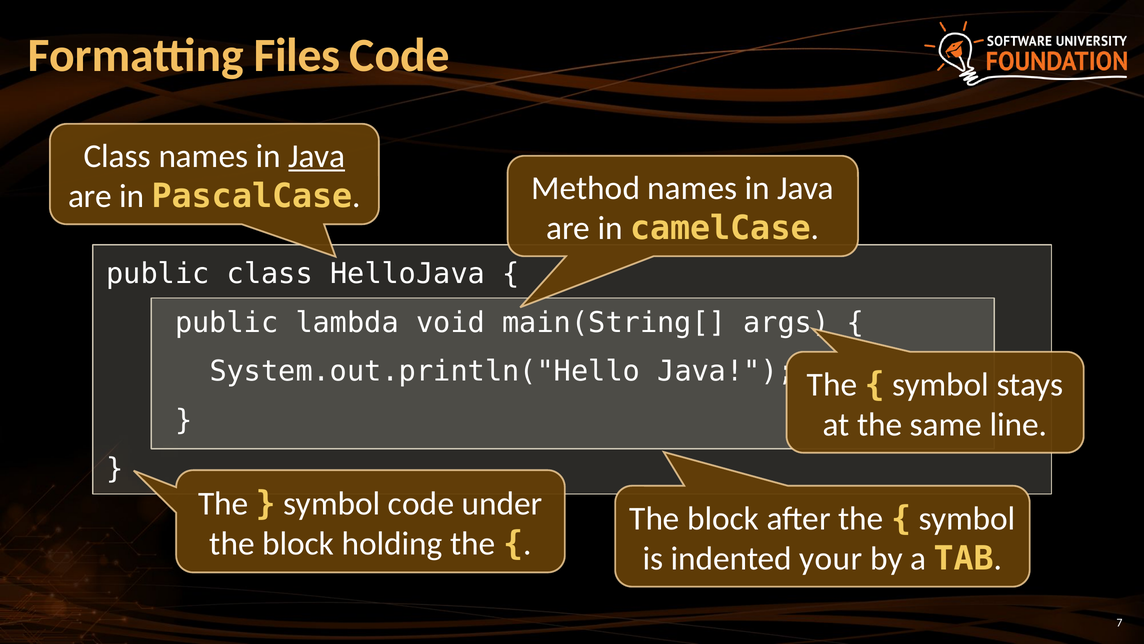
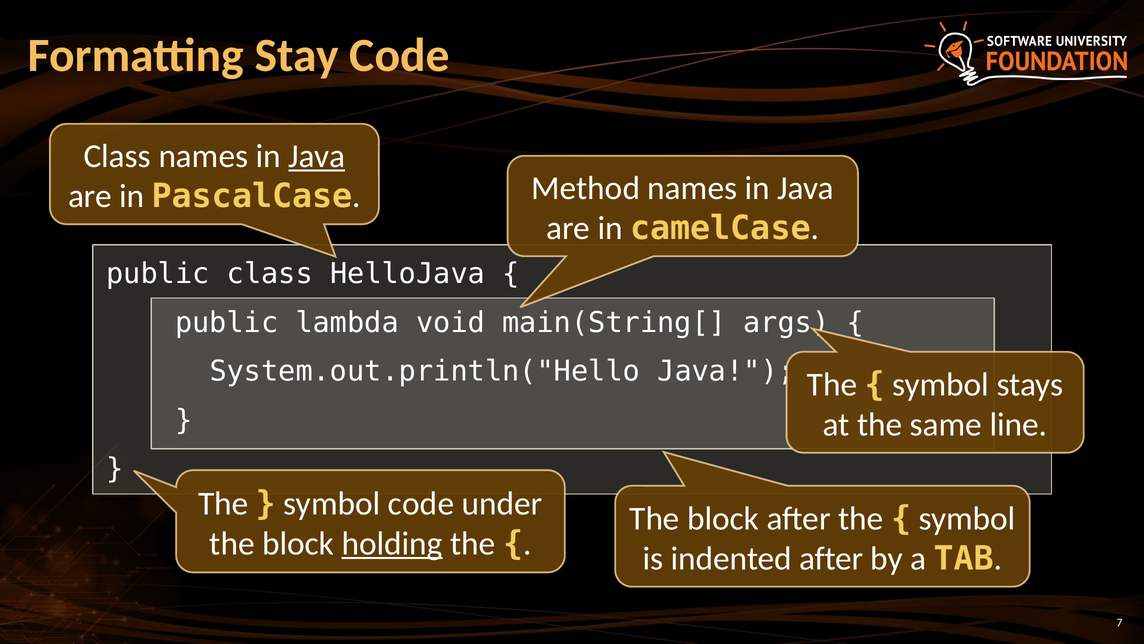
Files: Files -> Stay (297, 56)
holding underline: none -> present (392, 543)
indented your: your -> after (831, 558)
